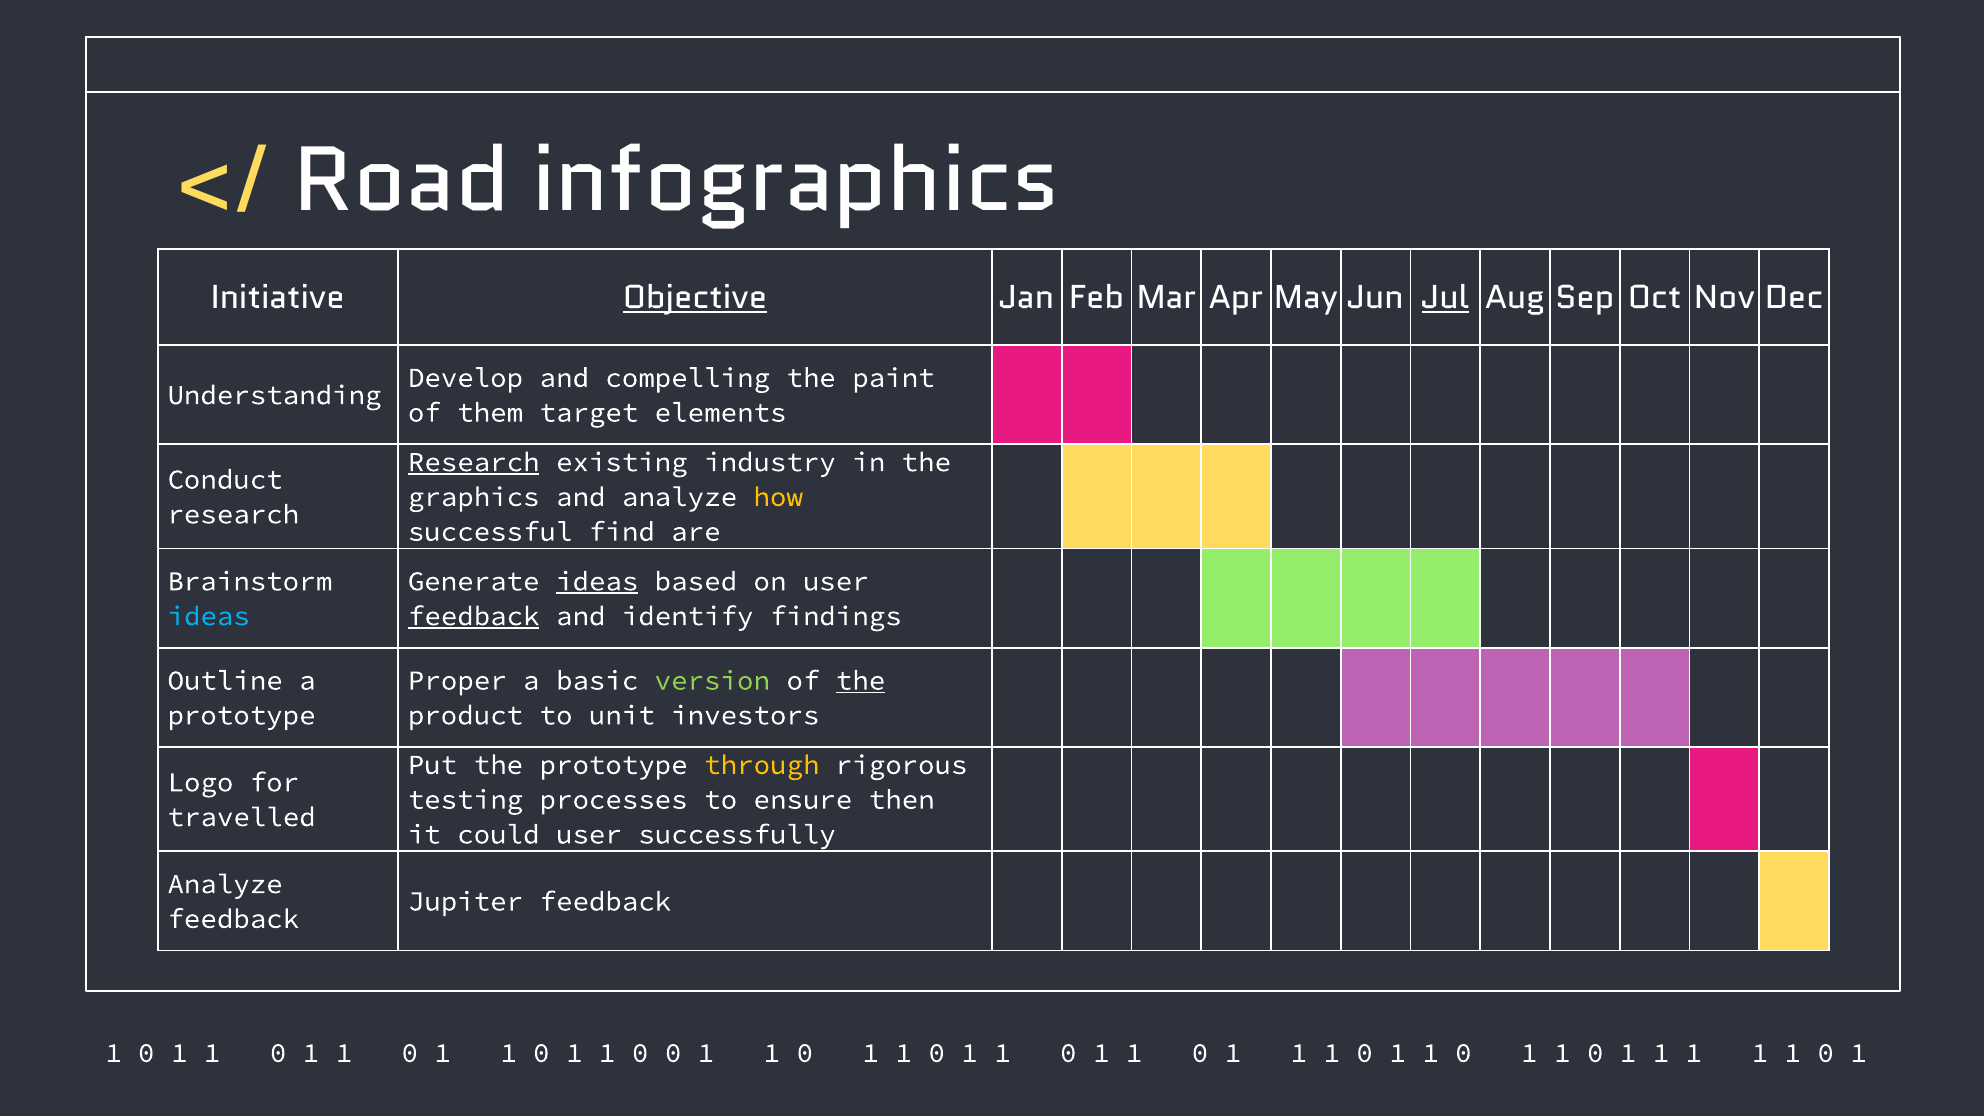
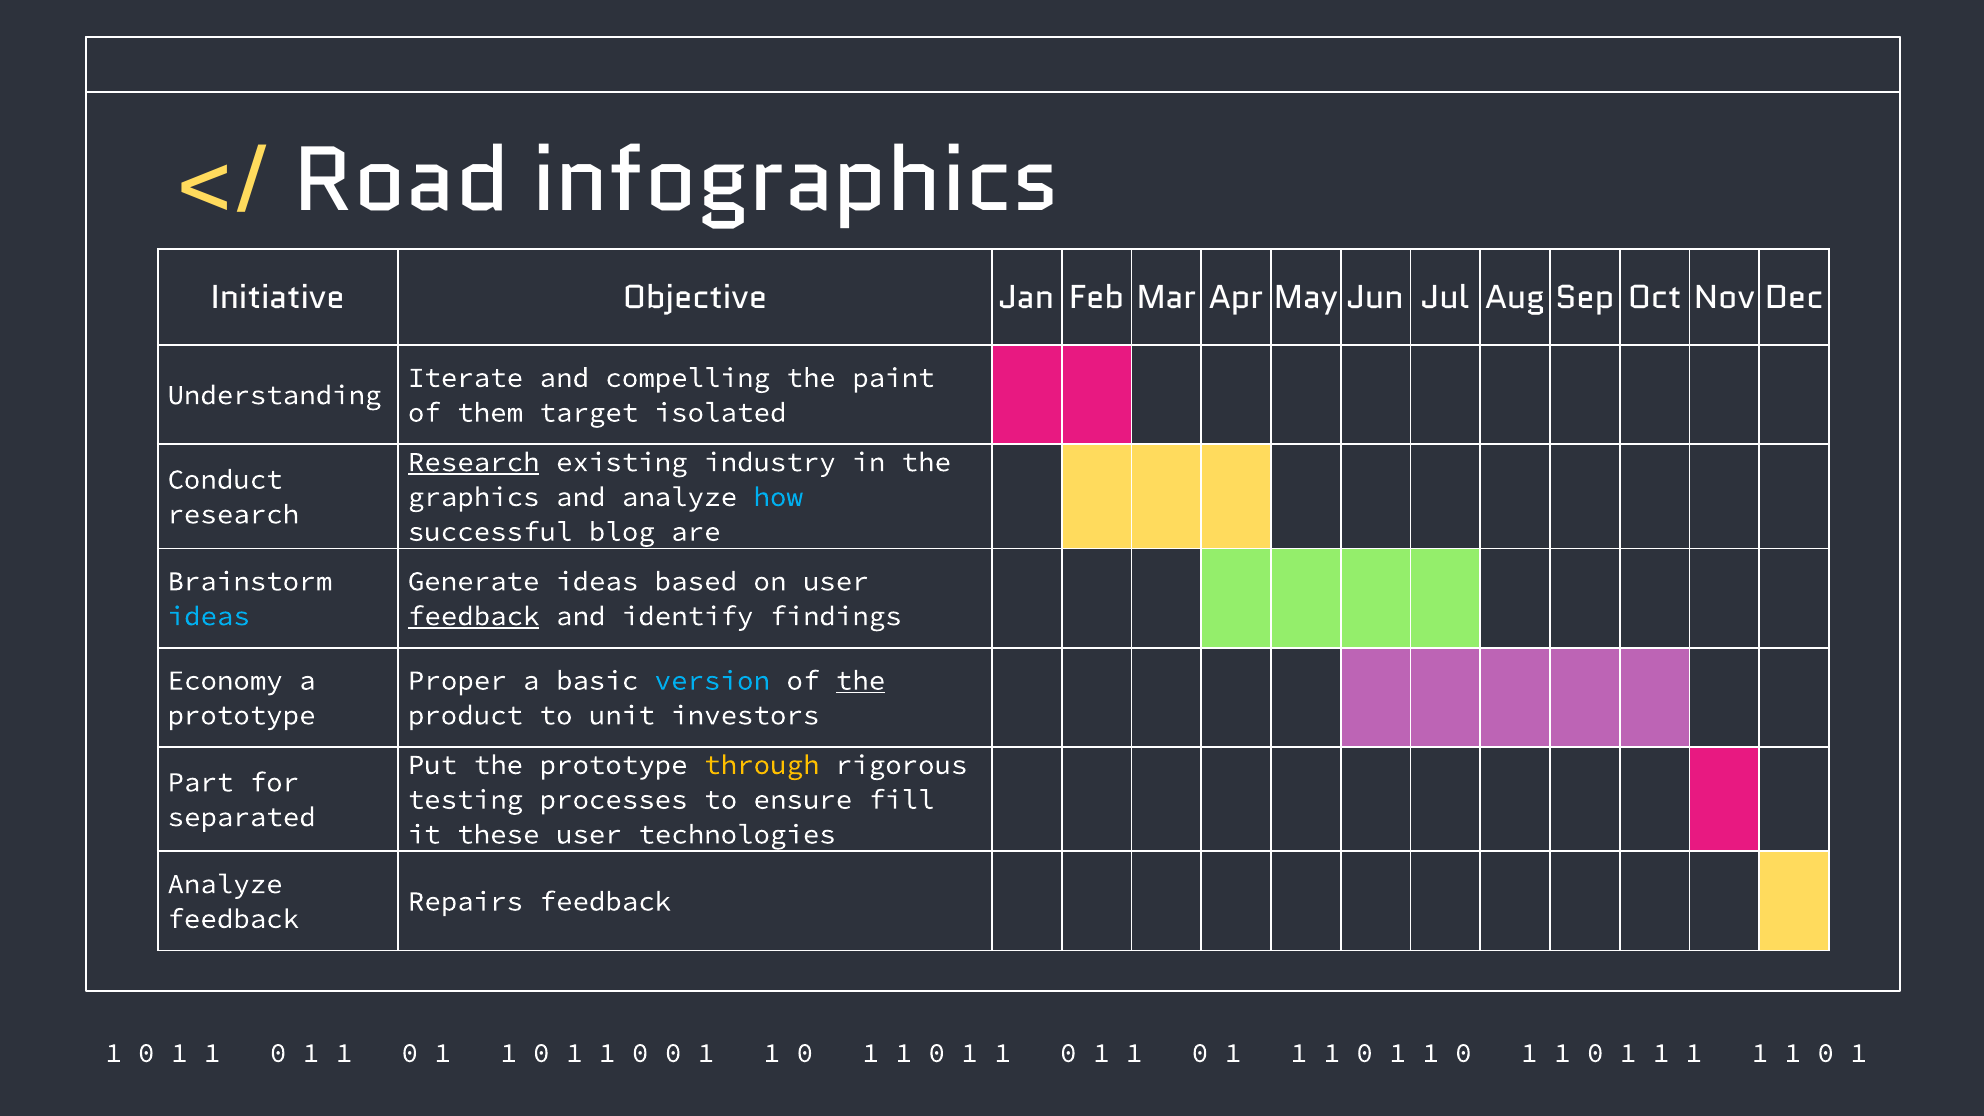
Objective underline: present -> none (695, 297)
Jul underline: present -> none (1445, 297)
Develop: Develop -> Iterate (465, 378)
elements: elements -> isolated (721, 413)
how colour: yellow -> light blue (778, 497)
find: find -> blog (622, 532)
ideas underline: present -> none (597, 581)
Outline: Outline -> Economy (225, 681)
version colour: light green -> light blue (712, 681)
Logo: Logo -> Part (200, 782)
then: then -> fill (902, 800)
travelled: travelled -> separated (242, 817)
could: could -> these (498, 834)
successfully: successfully -> technologies (737, 834)
Jupiter: Jupiter -> Repairs (465, 901)
